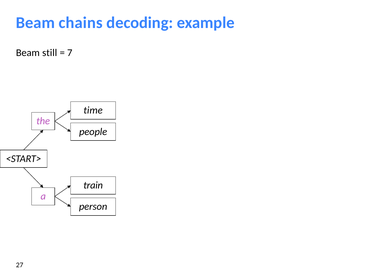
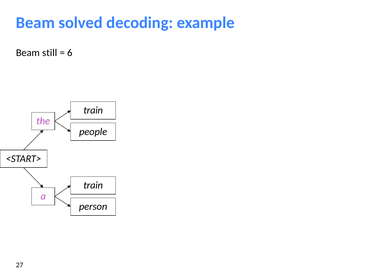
chains: chains -> solved (81, 23)
7: 7 -> 6 (70, 53)
time: time -> train (93, 110)
